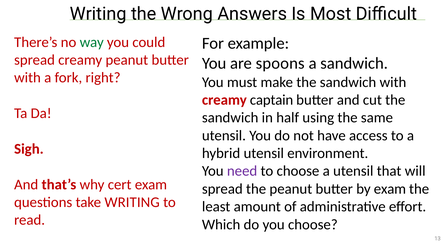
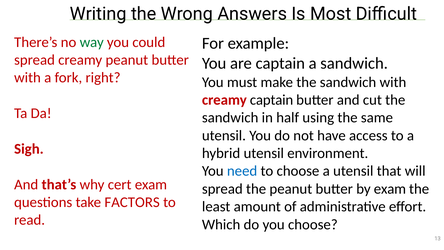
are spoons: spoons -> captain (280, 63)
need colour: purple -> blue (242, 171)
take WRITING: WRITING -> FACTORS (132, 202)
